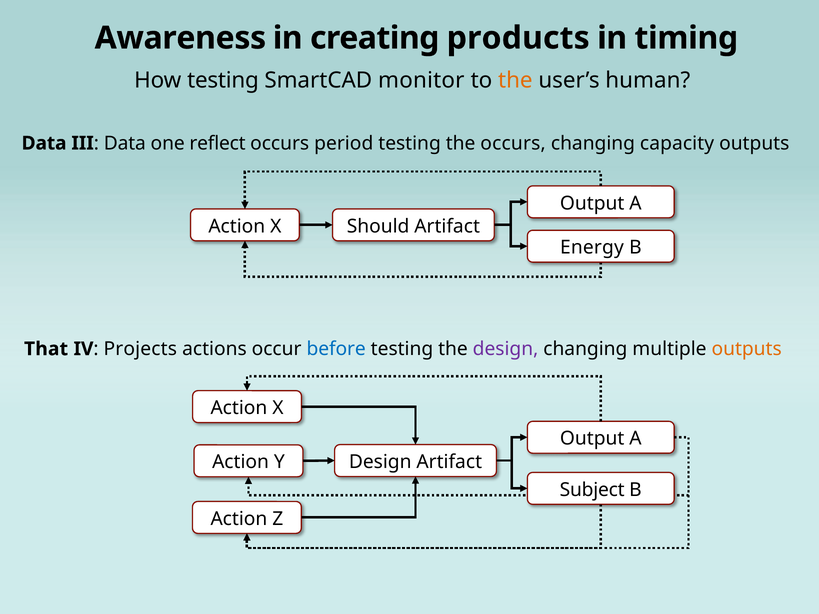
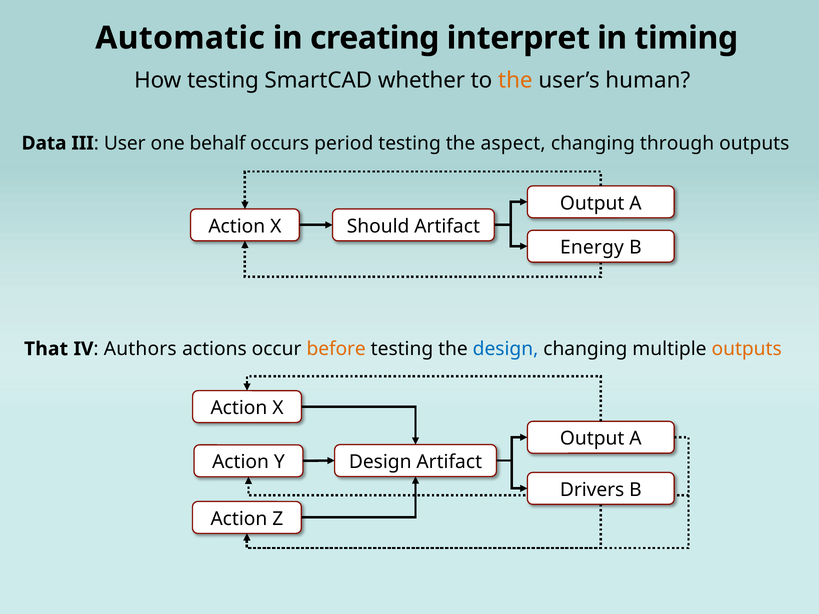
Awareness: Awareness -> Automatic (180, 38)
products: products -> interpret (518, 38)
monitor: monitor -> whether (421, 80)
Data: Data -> User (125, 143)
reflect: reflect -> behalf (218, 143)
the occurs: occurs -> aspect (513, 143)
capacity: capacity -> through (677, 143)
Projects: Projects -> Authors (140, 349)
before colour: blue -> orange (336, 349)
design colour: purple -> blue (506, 349)
Subject: Subject -> Drivers (592, 490)
